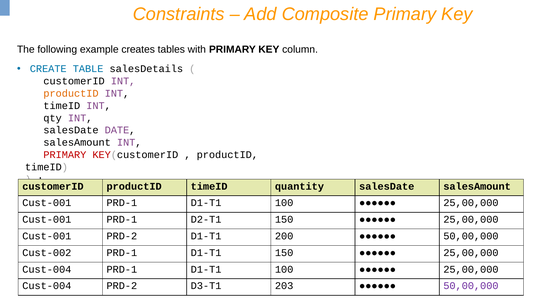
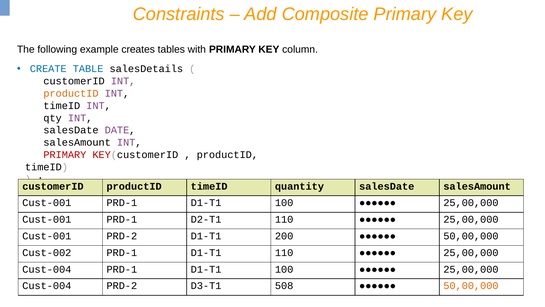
D2-T1 150: 150 -> 110 (284, 219)
D1-T1 150: 150 -> 110 (284, 252)
203: 203 -> 508 (284, 286)
50,00,000 colour: purple -> orange (471, 286)
